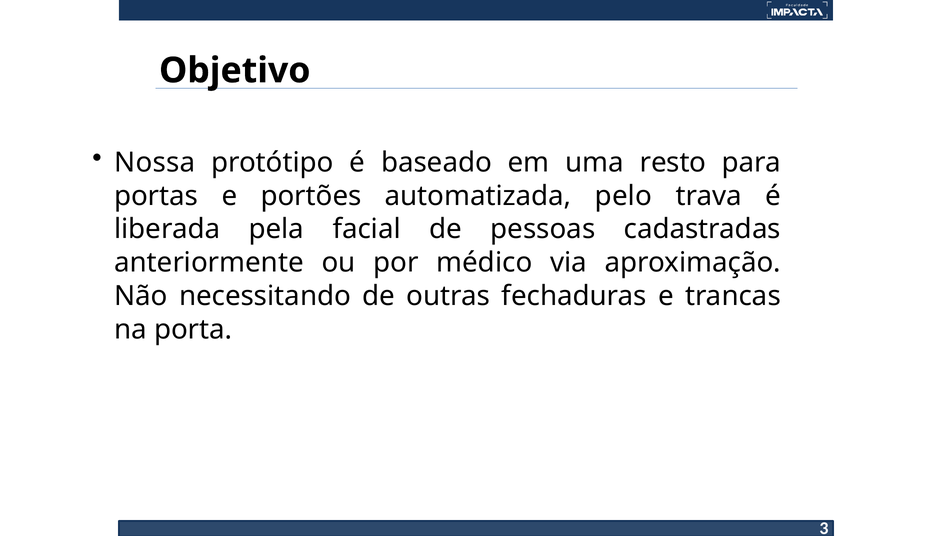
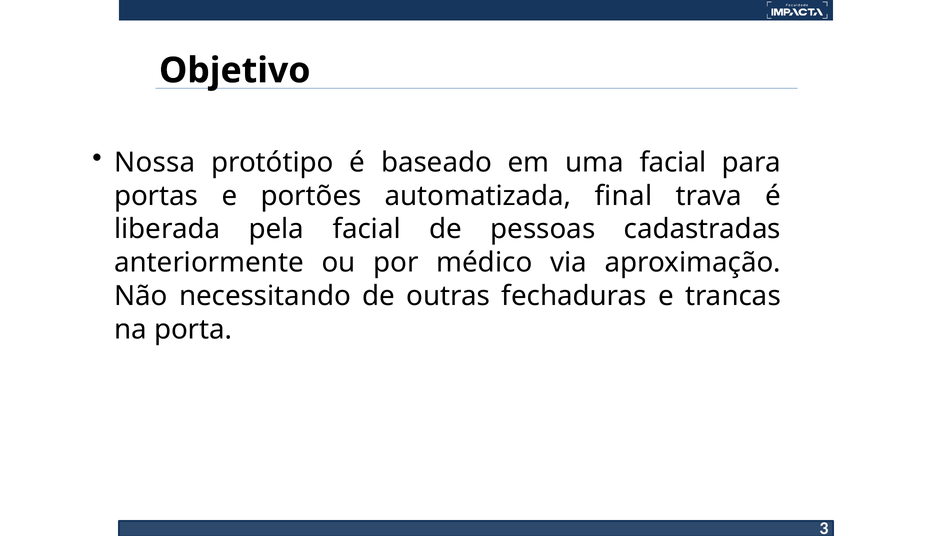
uma resto: resto -> facial (673, 162)
pelo: pelo -> final (623, 196)
